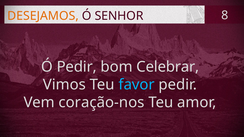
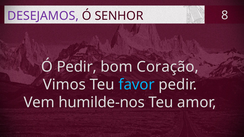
DESEJAMOS colour: orange -> purple (43, 16)
Celebrar: Celebrar -> Coração (168, 67)
coração-nos: coração-nos -> humilde-nos (102, 103)
